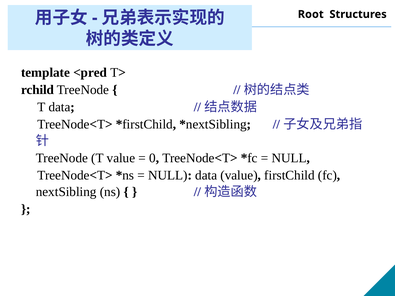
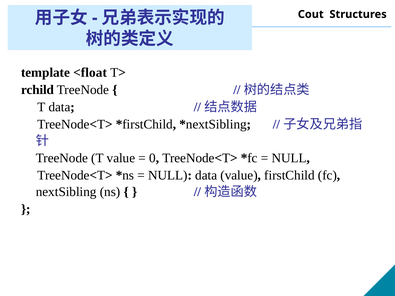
Root: Root -> Cout (311, 14)
<pred: <pred -> <float (90, 73)
